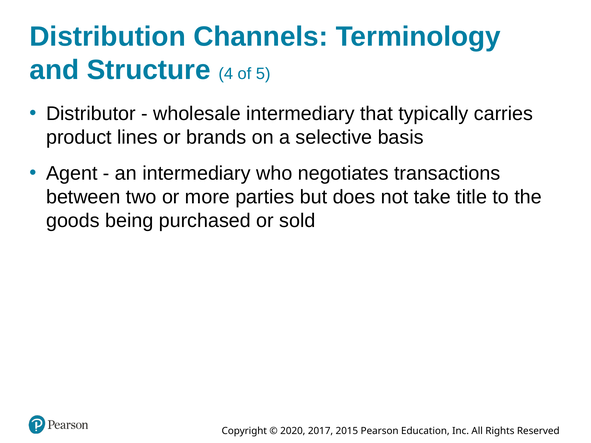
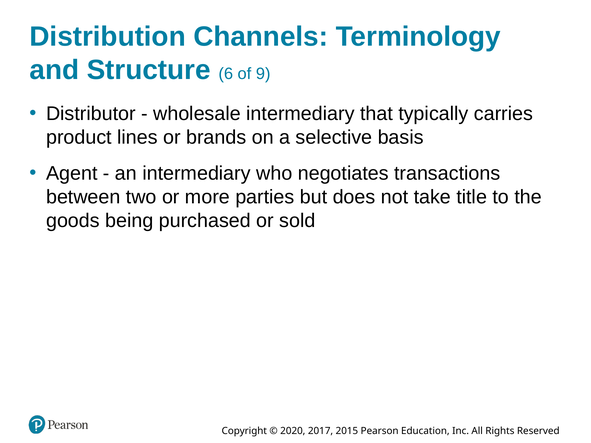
4: 4 -> 6 (226, 74)
5: 5 -> 9 (263, 74)
